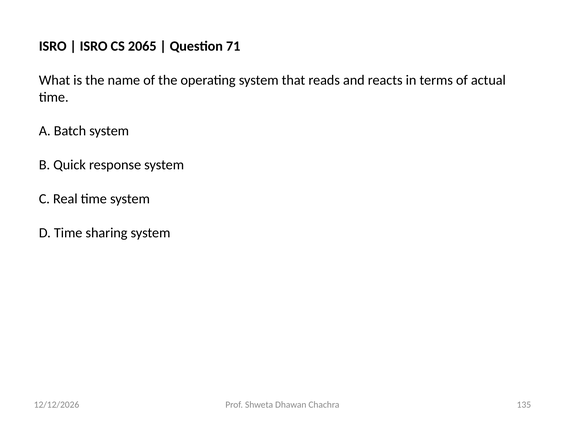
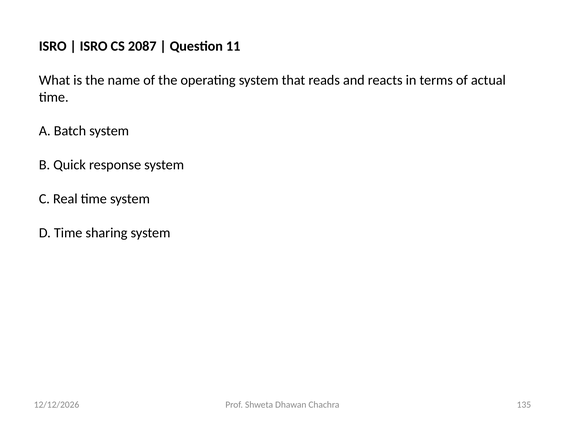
2065: 2065 -> 2087 (142, 46)
71: 71 -> 11 (233, 46)
